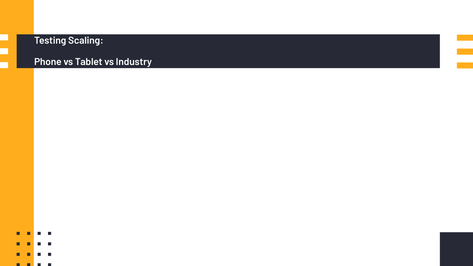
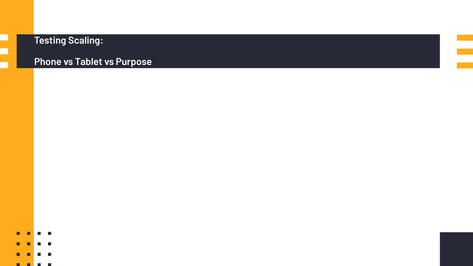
Industry: Industry -> Purpose (134, 62)
